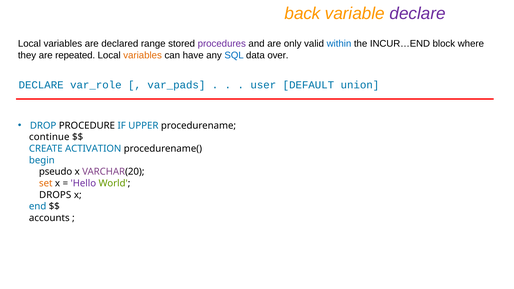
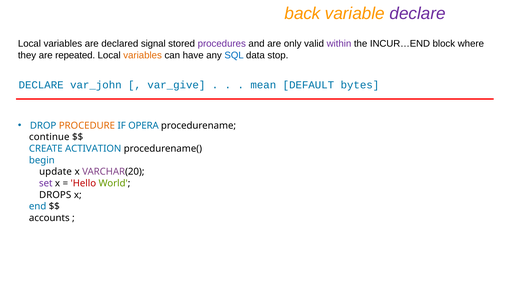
range: range -> signal (153, 44)
within colour: blue -> purple (339, 44)
over: over -> stop (278, 55)
var_role: var_role -> var_john (96, 85)
var_pads: var_pads -> var_give (176, 85)
user: user -> mean (263, 85)
union: union -> bytes (360, 85)
PROCEDURE colour: black -> orange (87, 126)
UPPER: UPPER -> OPERA (143, 126)
pseudo: pseudo -> update (55, 172)
set colour: orange -> purple (46, 183)
Hello colour: purple -> red (83, 183)
